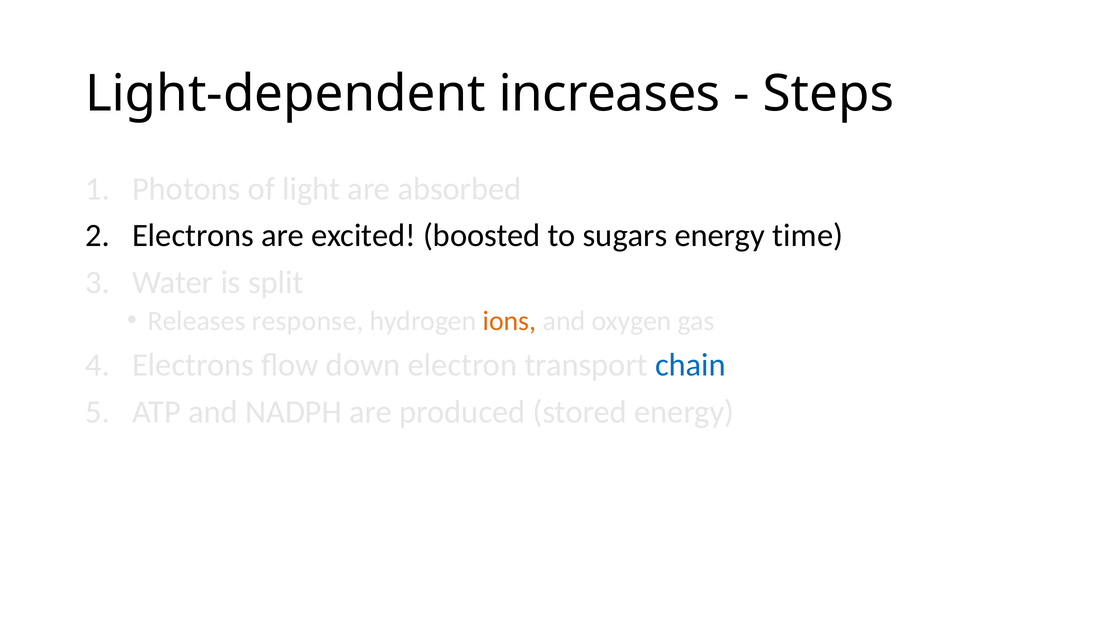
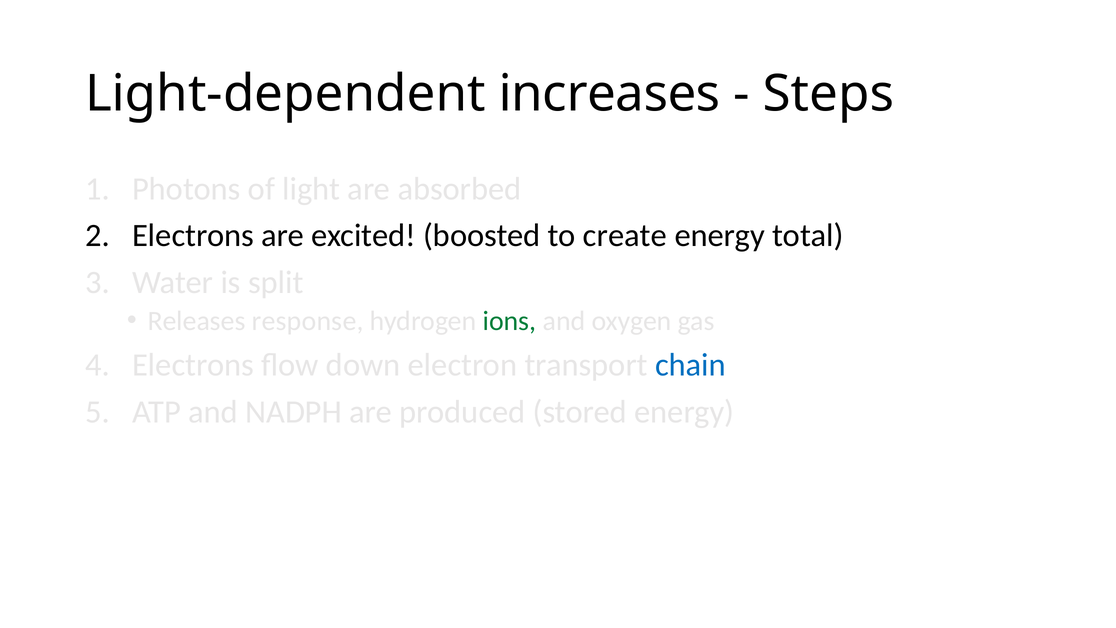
sugars: sugars -> create (625, 235)
time: time -> total (808, 235)
ions colour: orange -> green (510, 321)
